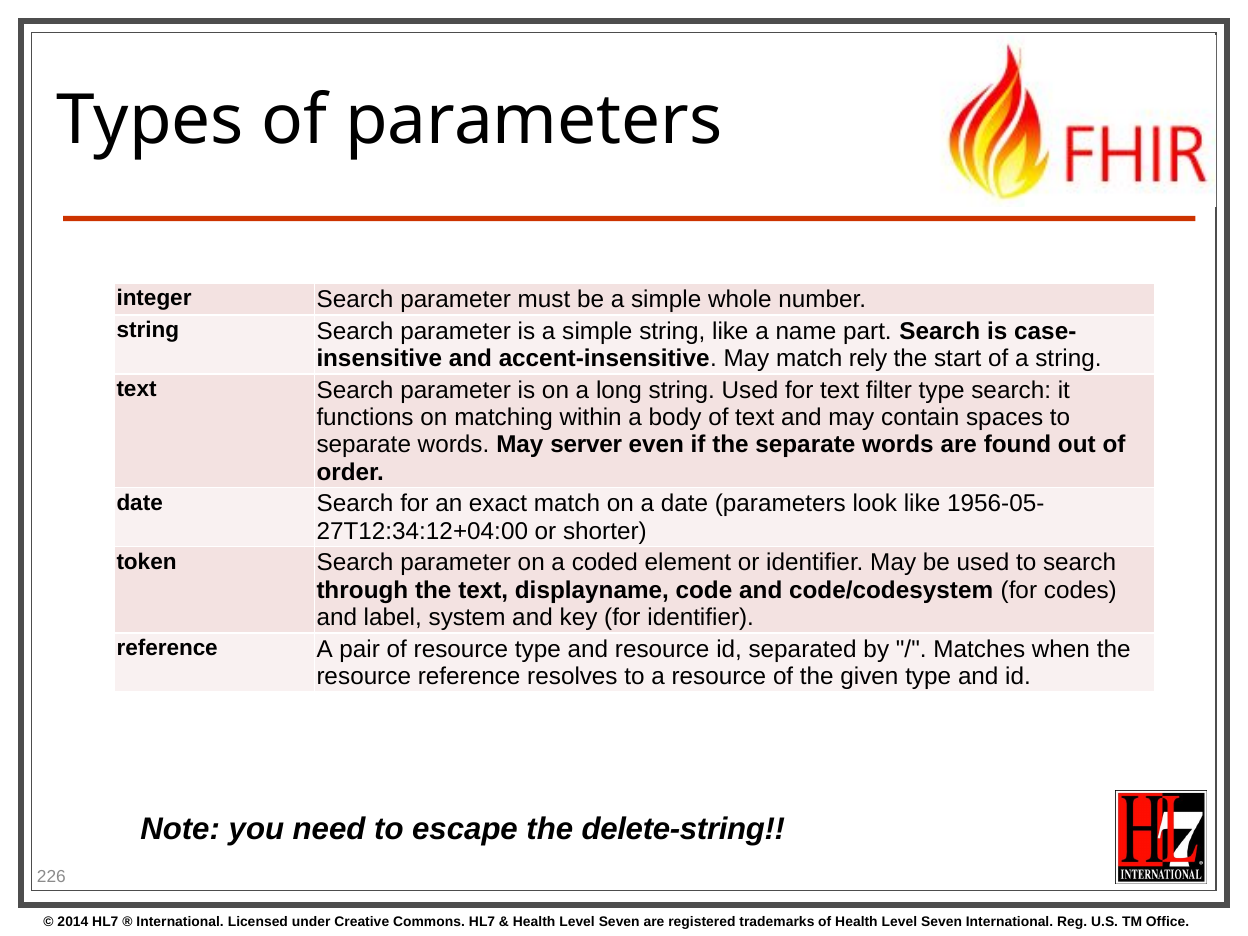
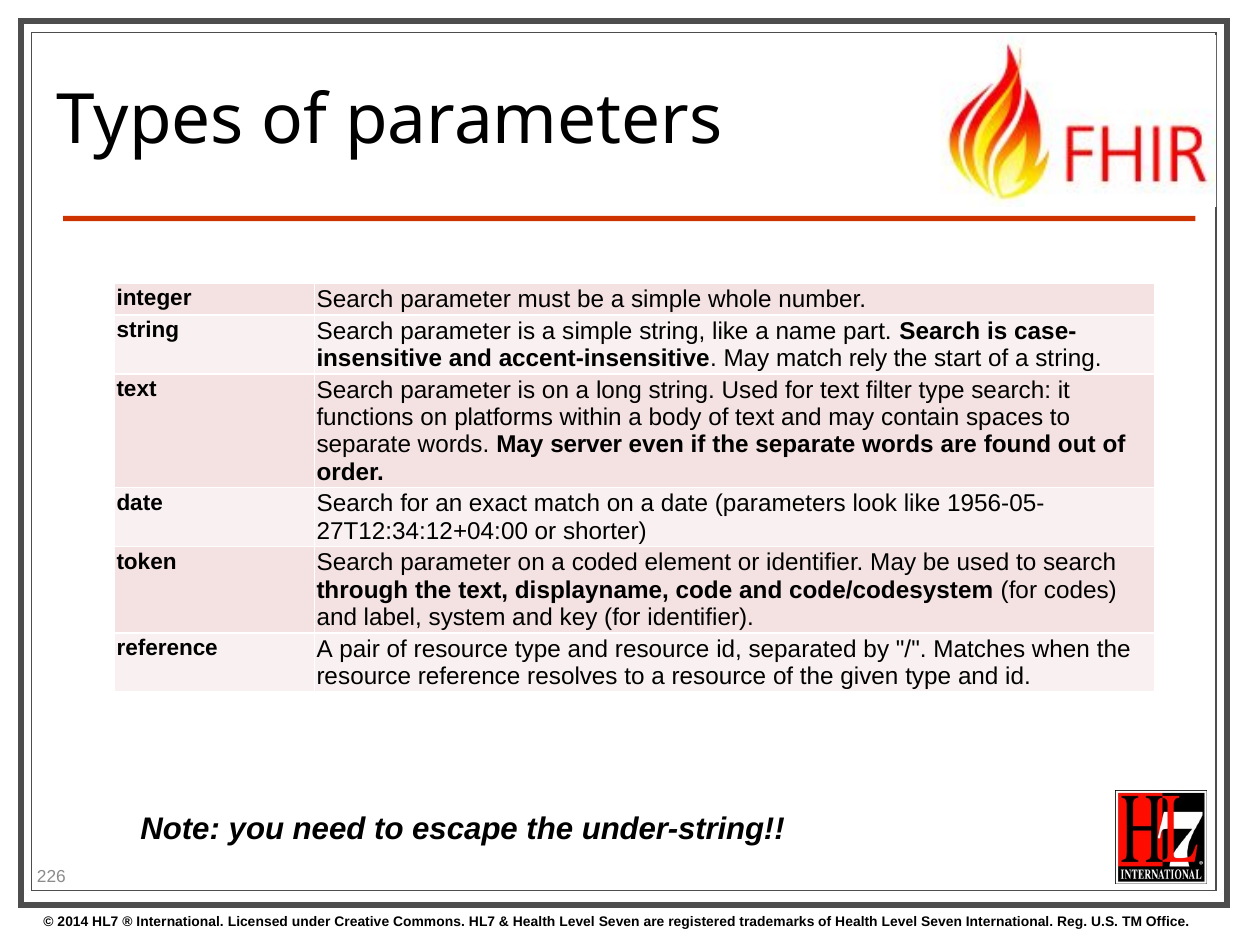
matching: matching -> platforms (504, 418)
delete-string: delete-string -> under-string (683, 829)
